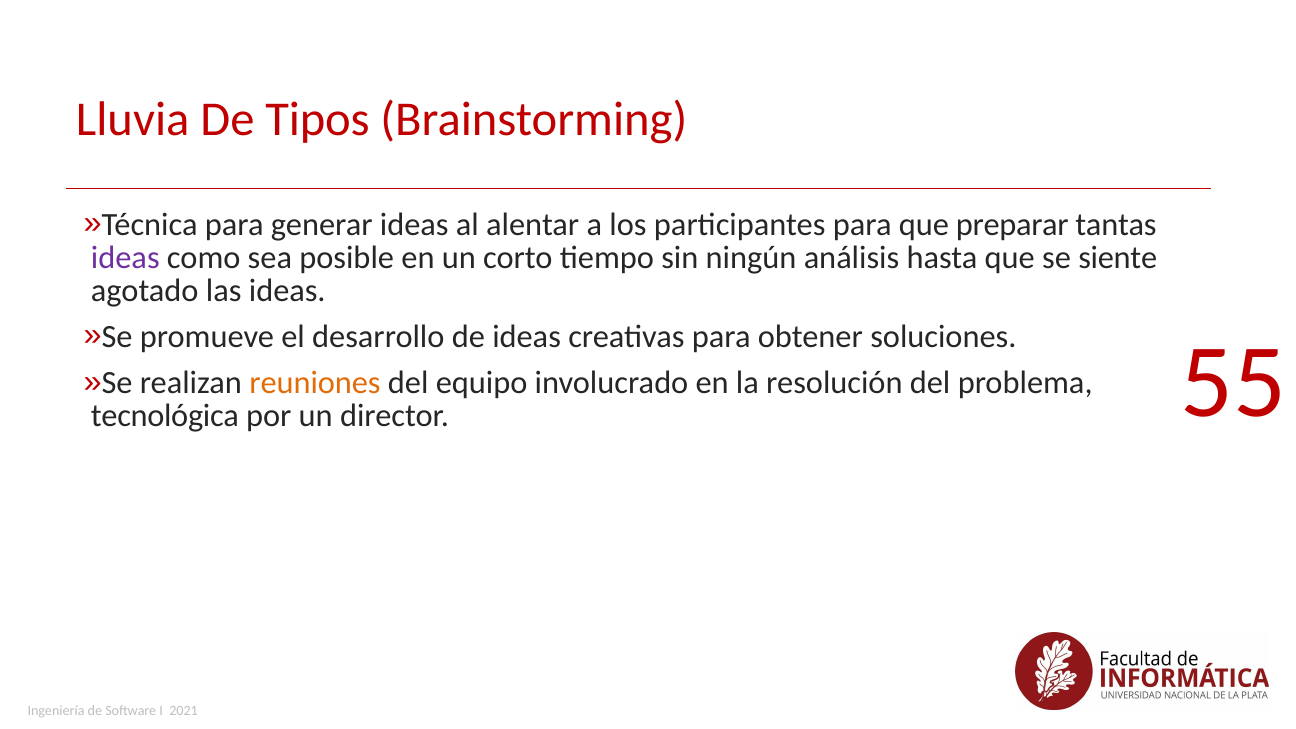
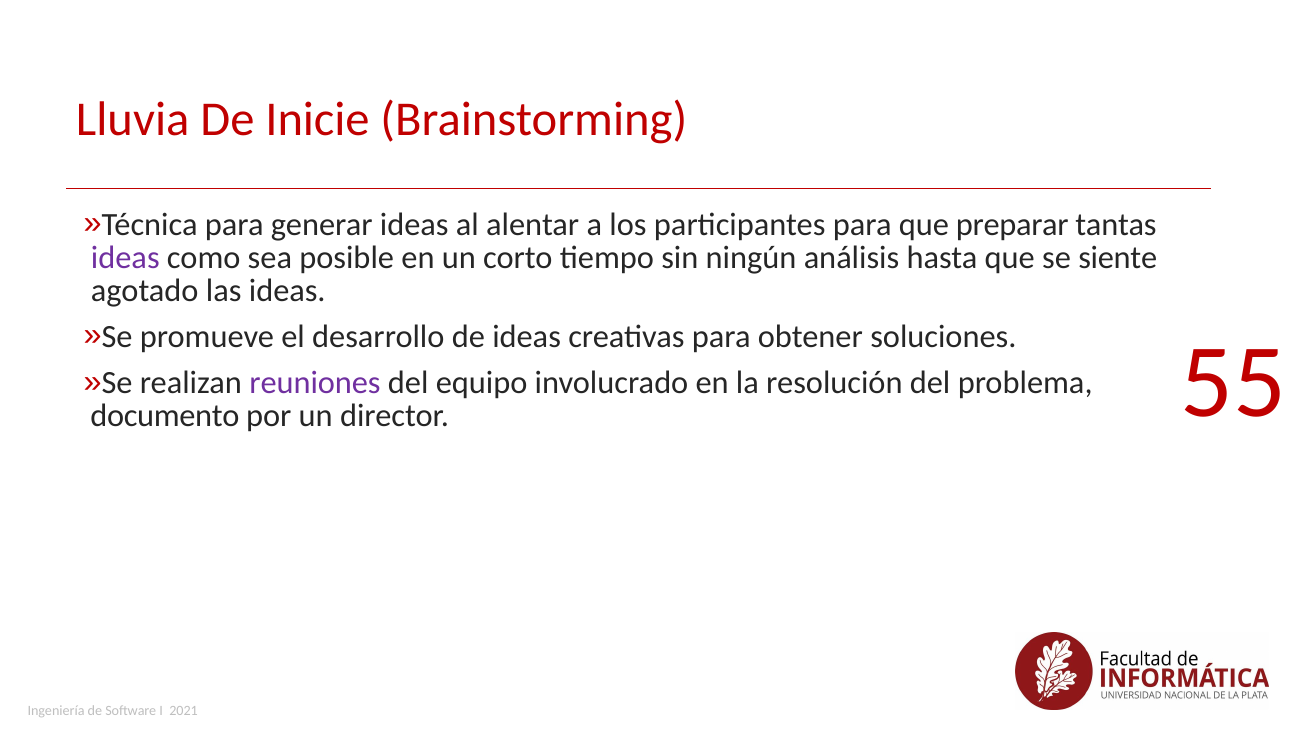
Tipos: Tipos -> Inicie (317, 120)
reuniones colour: orange -> purple (315, 383)
tecnológica: tecnológica -> documento (165, 416)
